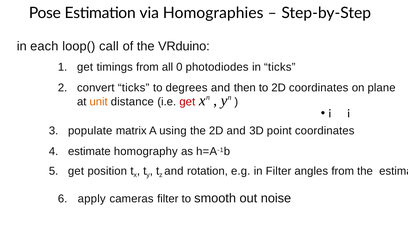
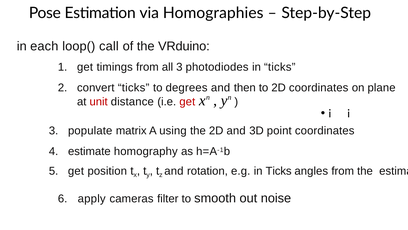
all 0: 0 -> 3 (179, 67)
unit colour: orange -> red (99, 101)
e.g in Filter: Filter -> Ticks (279, 171)
